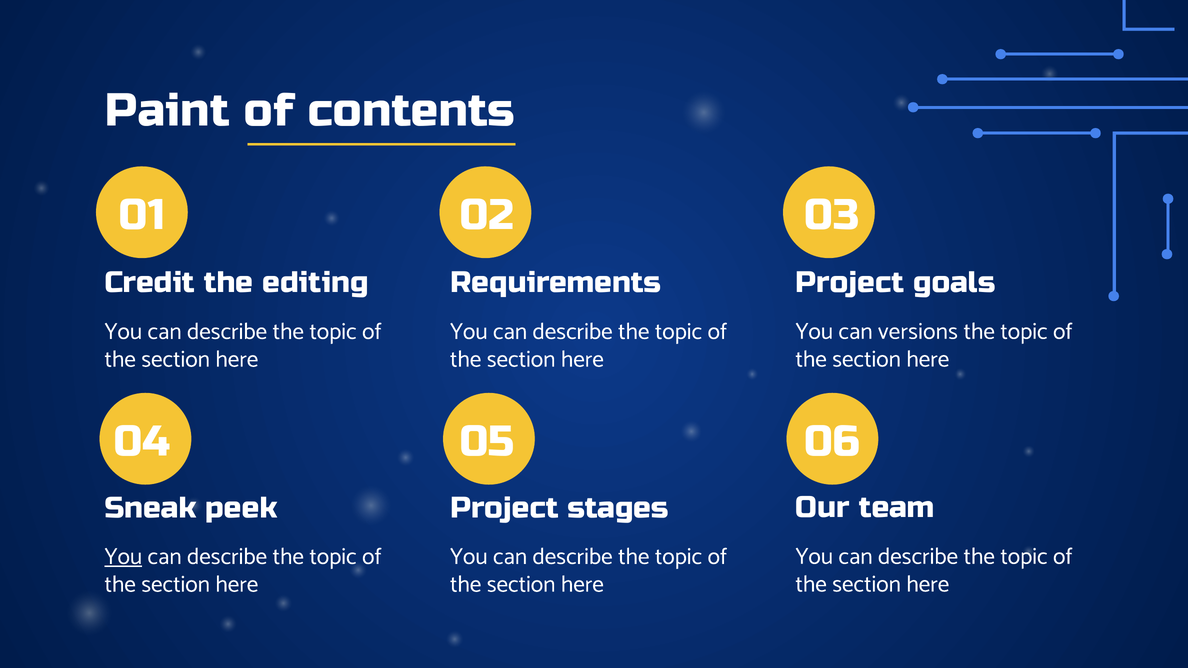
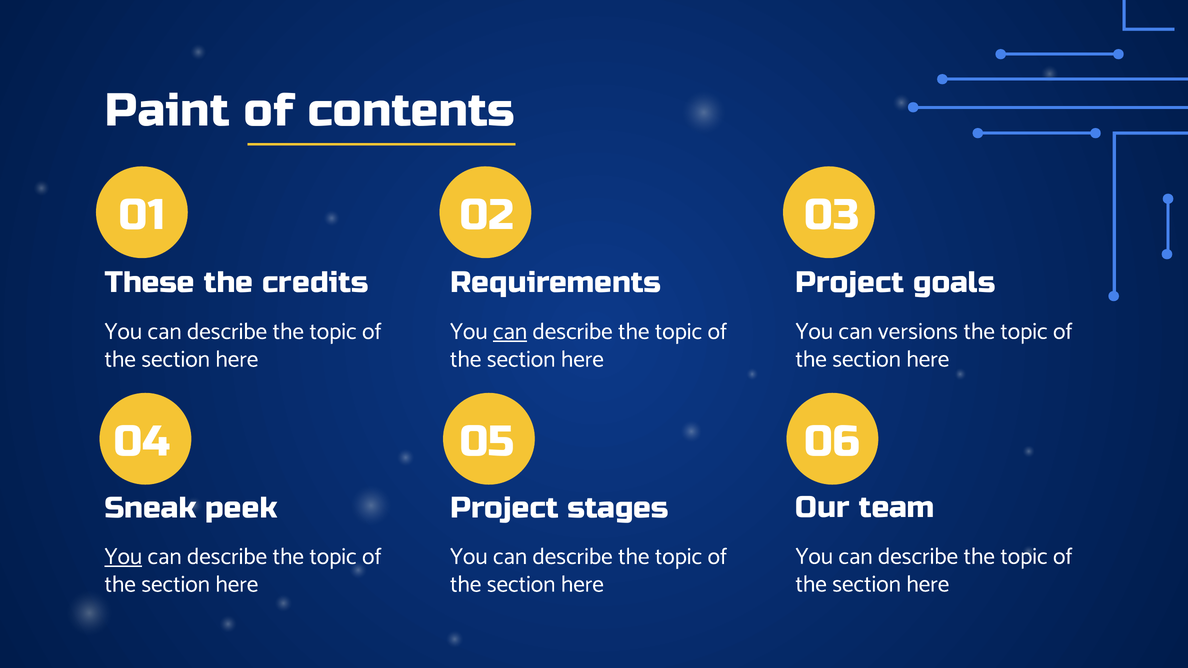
Credit: Credit -> These (150, 283)
editing: editing -> credits (315, 283)
can underline: none -> present (510, 331)
